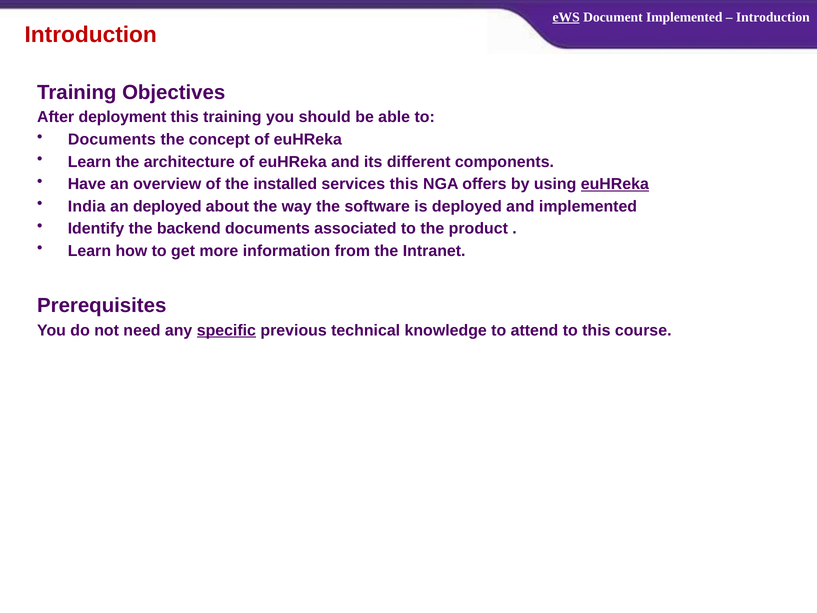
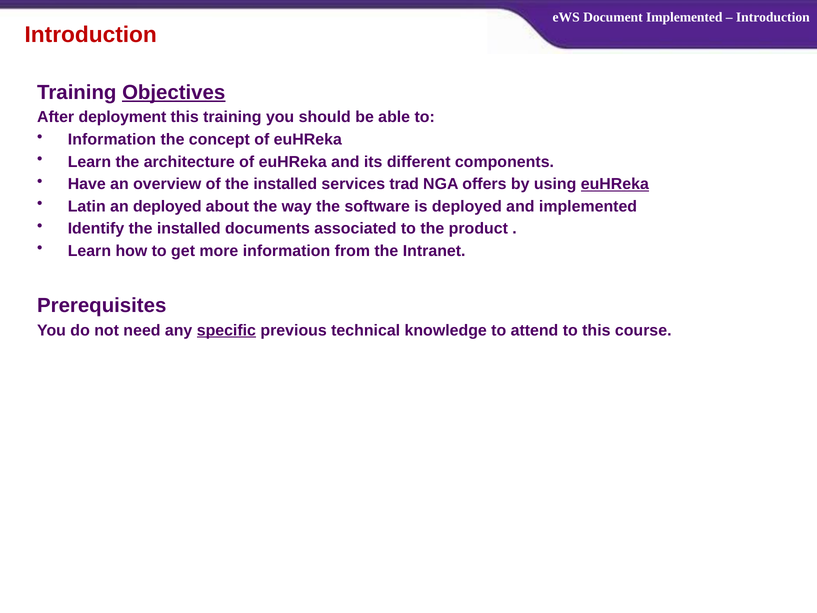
eWS underline: present -> none (566, 17)
Objectives underline: none -> present (174, 93)
Documents: Documents -> Information (112, 139)
services this: this -> trad (404, 184)
India: India -> Latin (87, 206)
Identify the backend: backend -> installed (189, 228)
